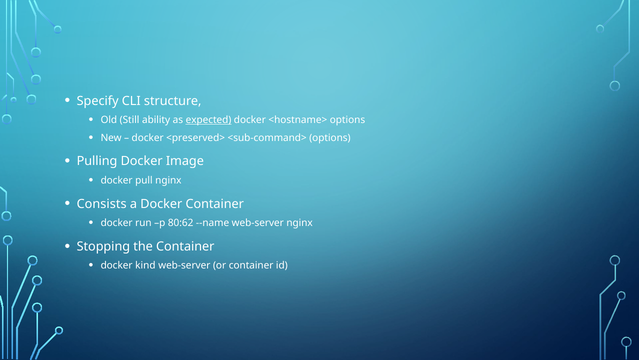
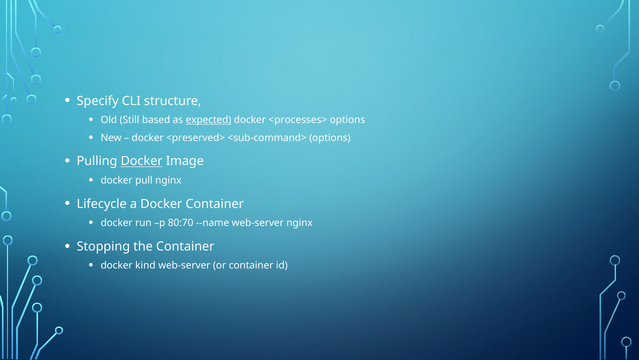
ability: ability -> based (156, 120)
<hostname>: <hostname> -> <processes> (298, 120)
Docker underline: none -> present (142, 161)
Consists: Consists -> Lifecycle (102, 204)
80:62: 80:62 -> 80:70 (181, 223)
